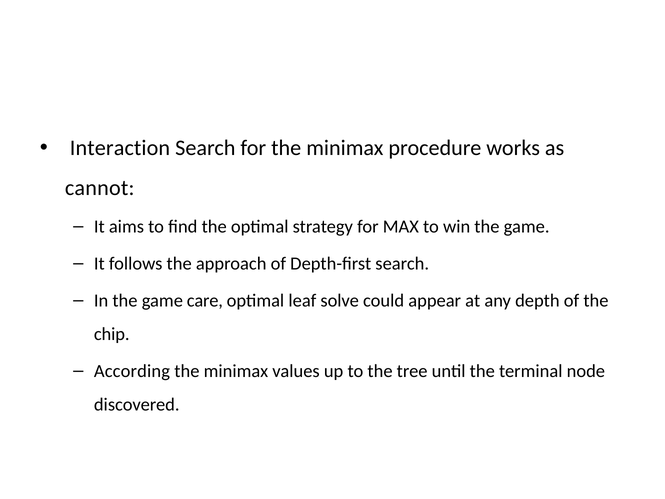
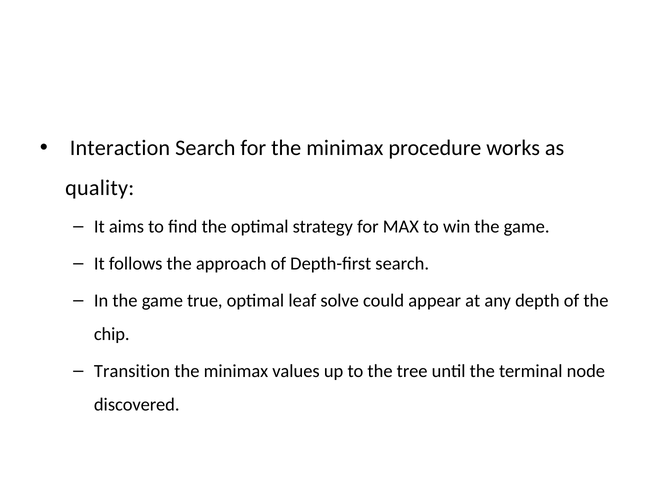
cannot: cannot -> quality (100, 188)
care: care -> true (205, 301)
According: According -> Transition (132, 371)
